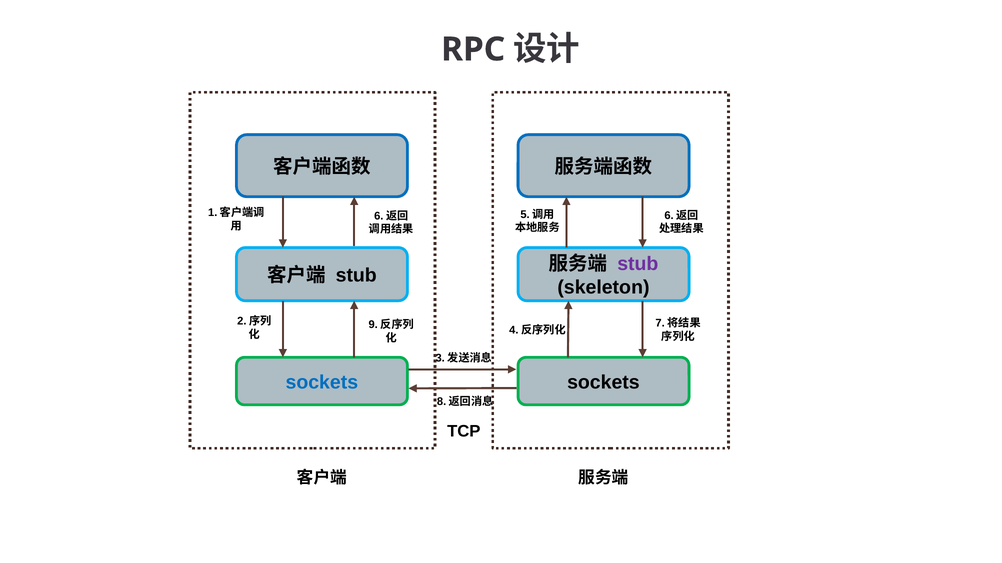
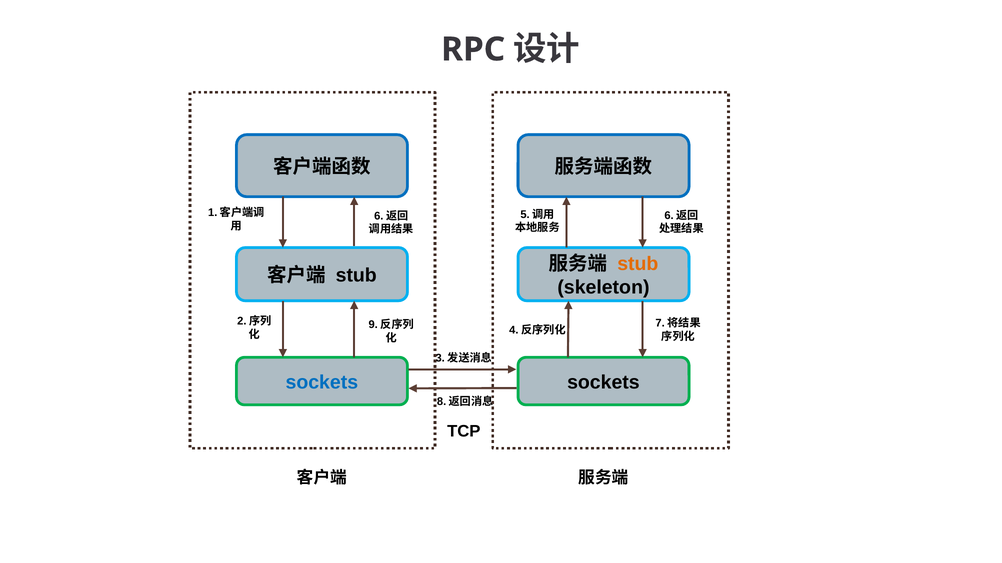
stub colour: purple -> orange (638, 264)
